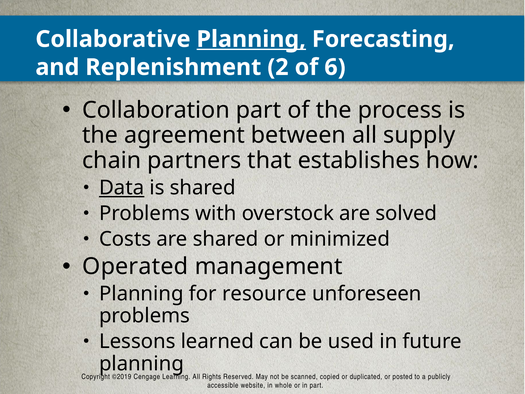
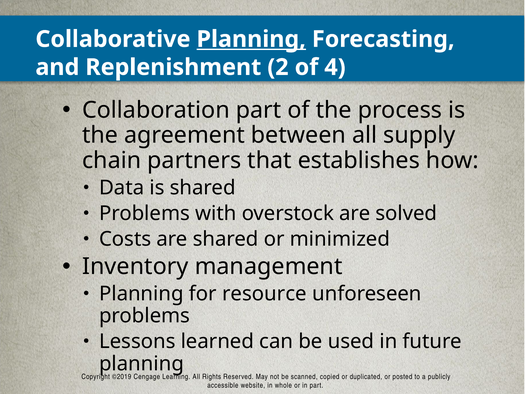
6: 6 -> 4 (335, 67)
Data underline: present -> none (122, 188)
Operated: Operated -> Inventory (135, 266)
